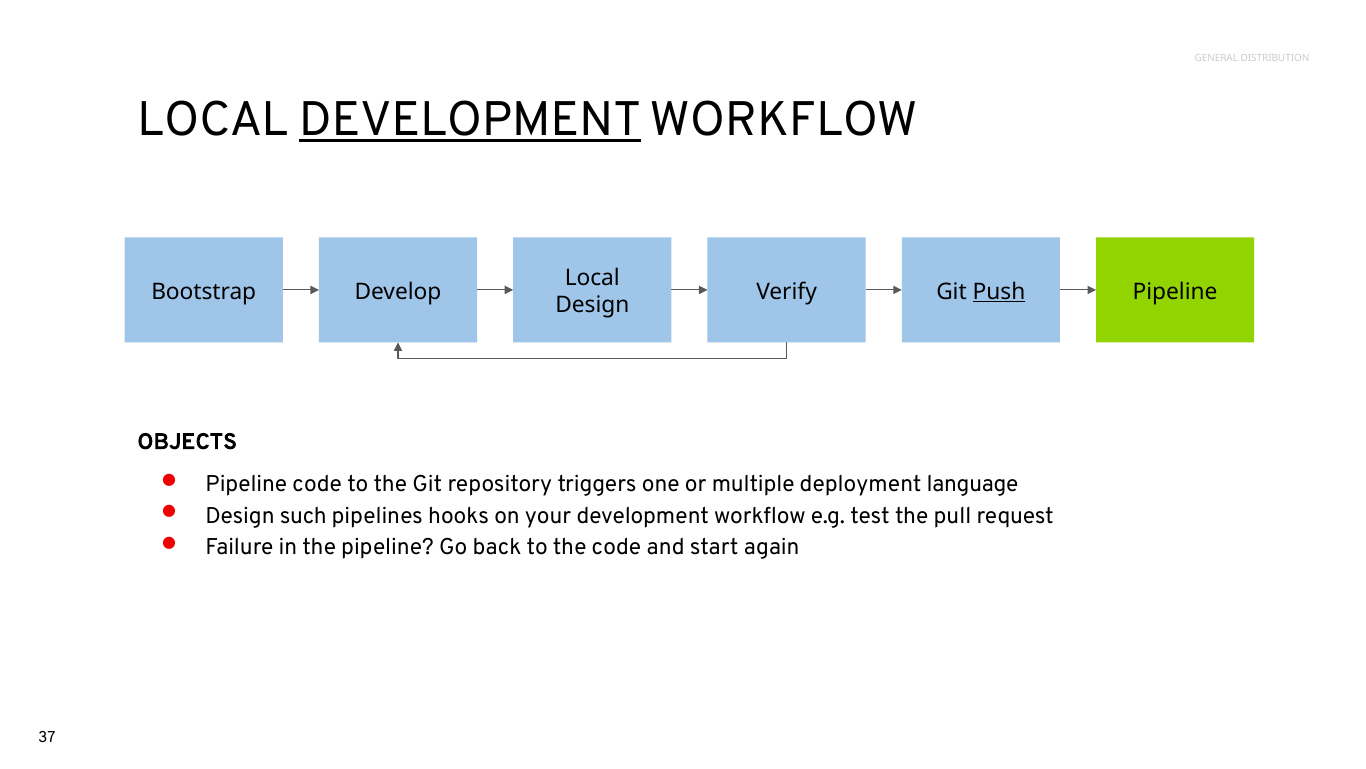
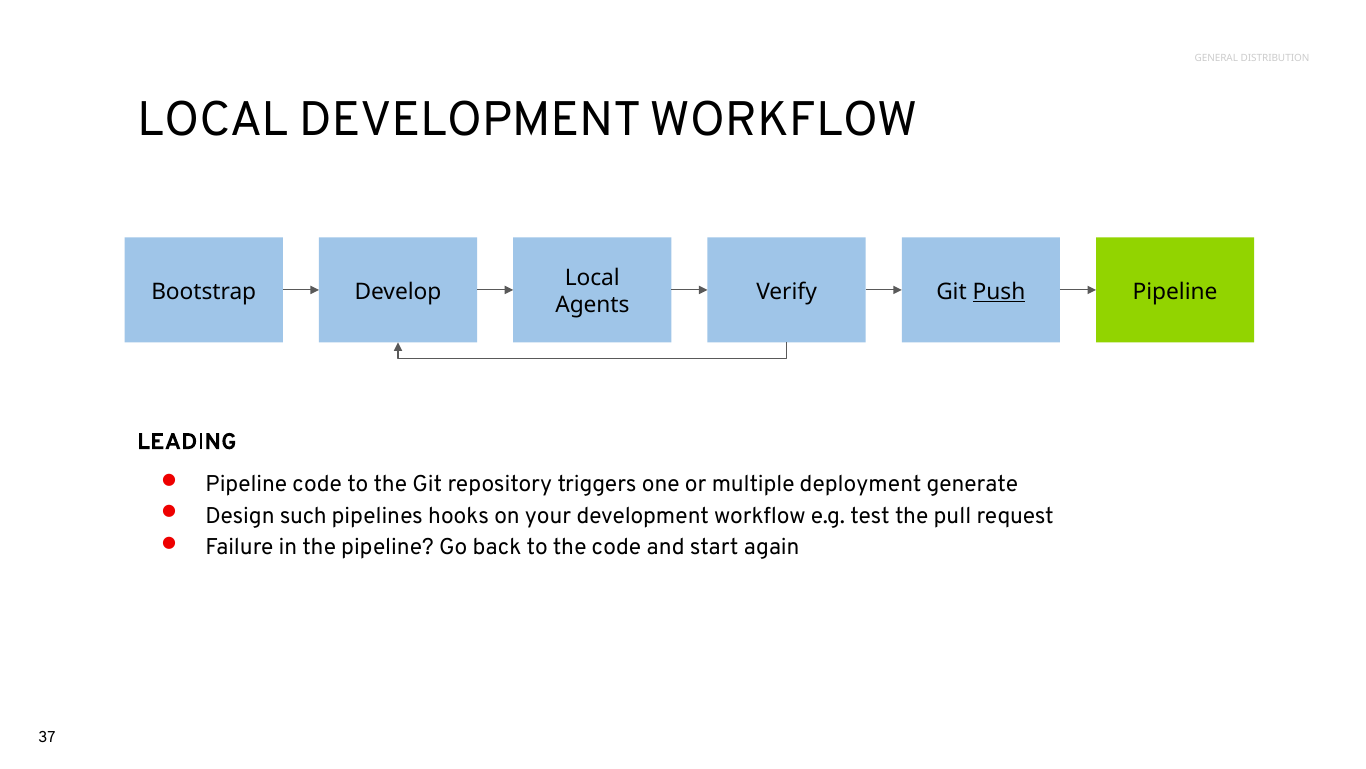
DEVELOPMENT underline: present -> none (470, 119)
Design: Design -> Agents (592, 305)
OBJECTS: OBJECTS -> LEADING (187, 441)
language: language -> generate (972, 484)
